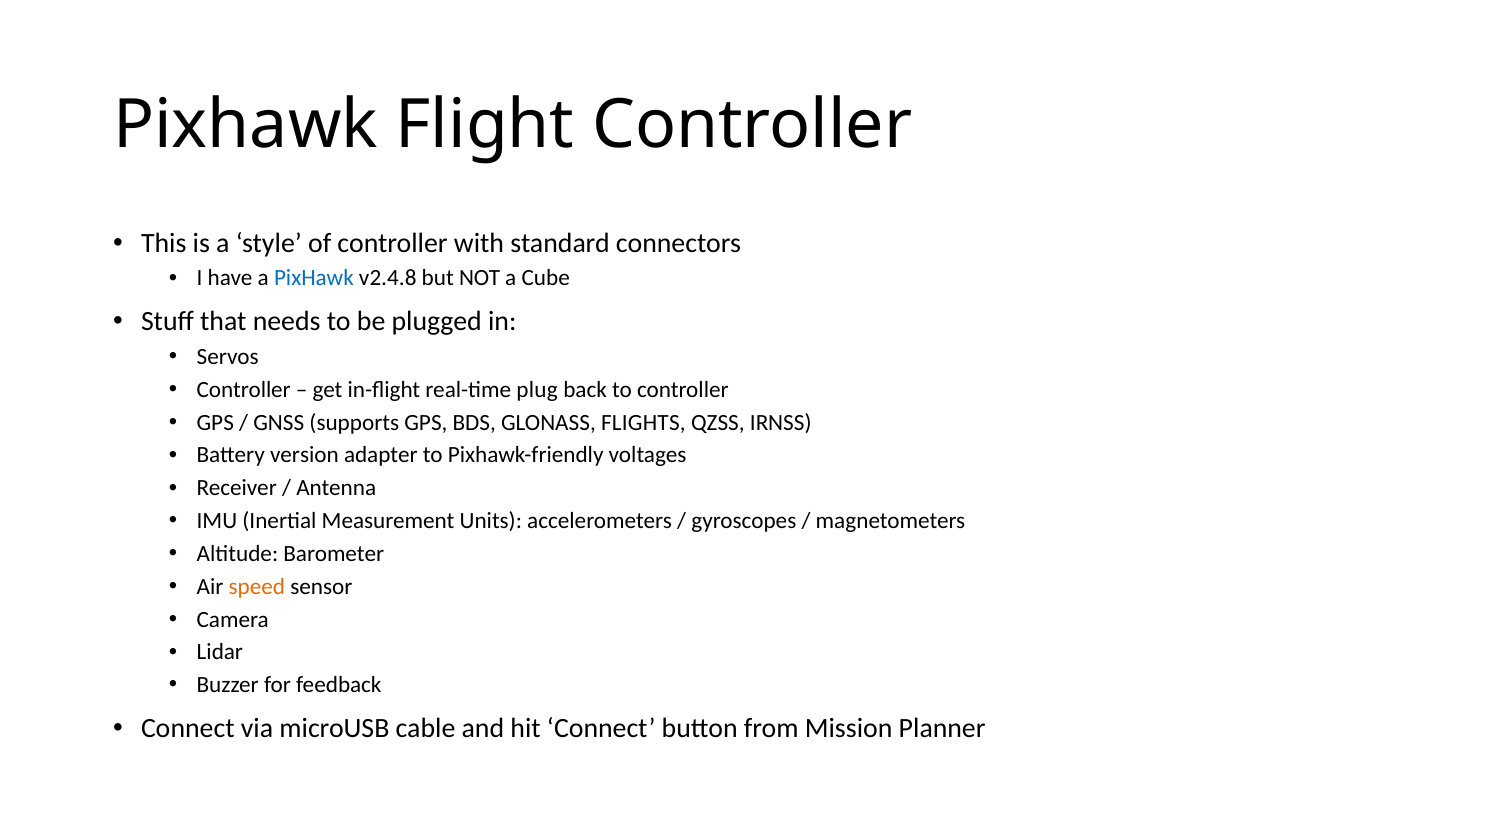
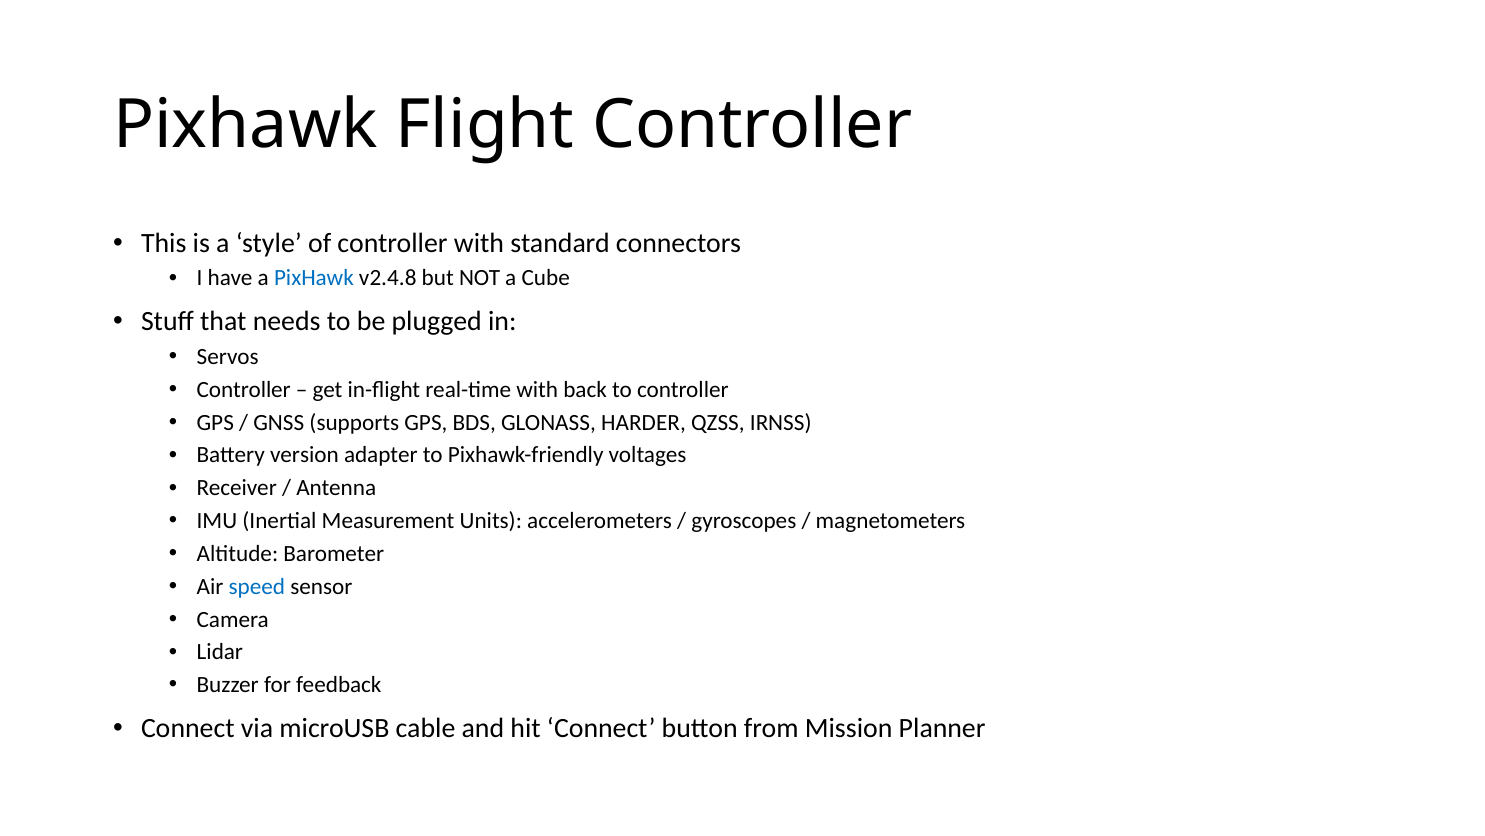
real-time plug: plug -> with (537, 389)
FLIGHTS: FLIGHTS -> HARDER (643, 422)
speed colour: orange -> blue (257, 586)
